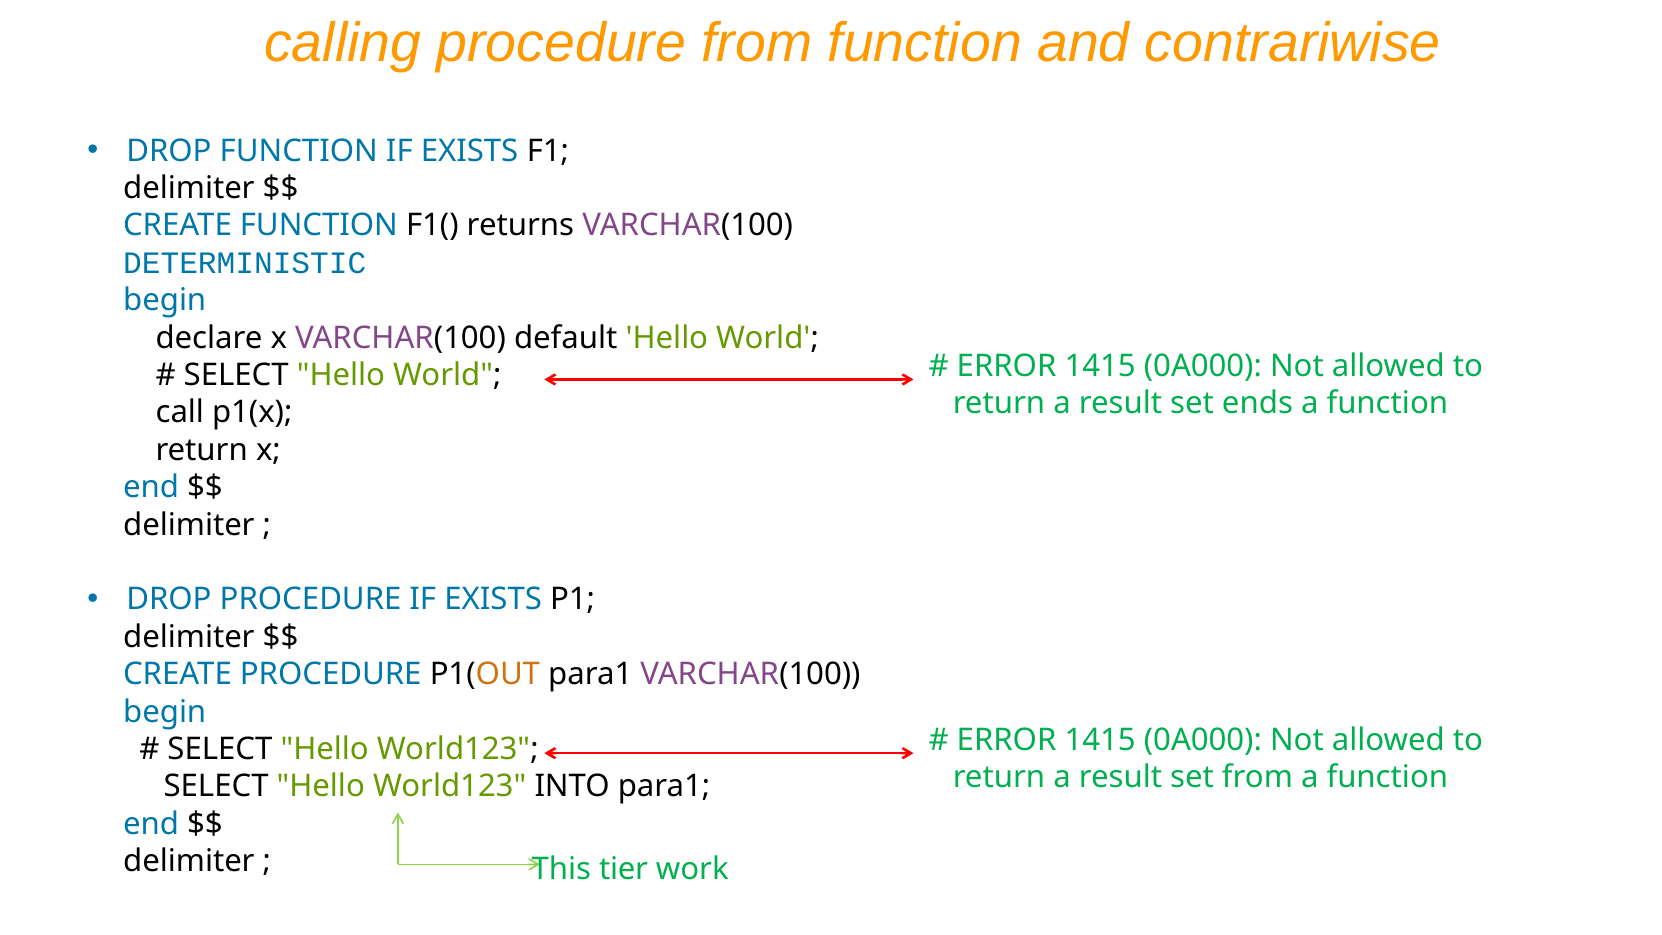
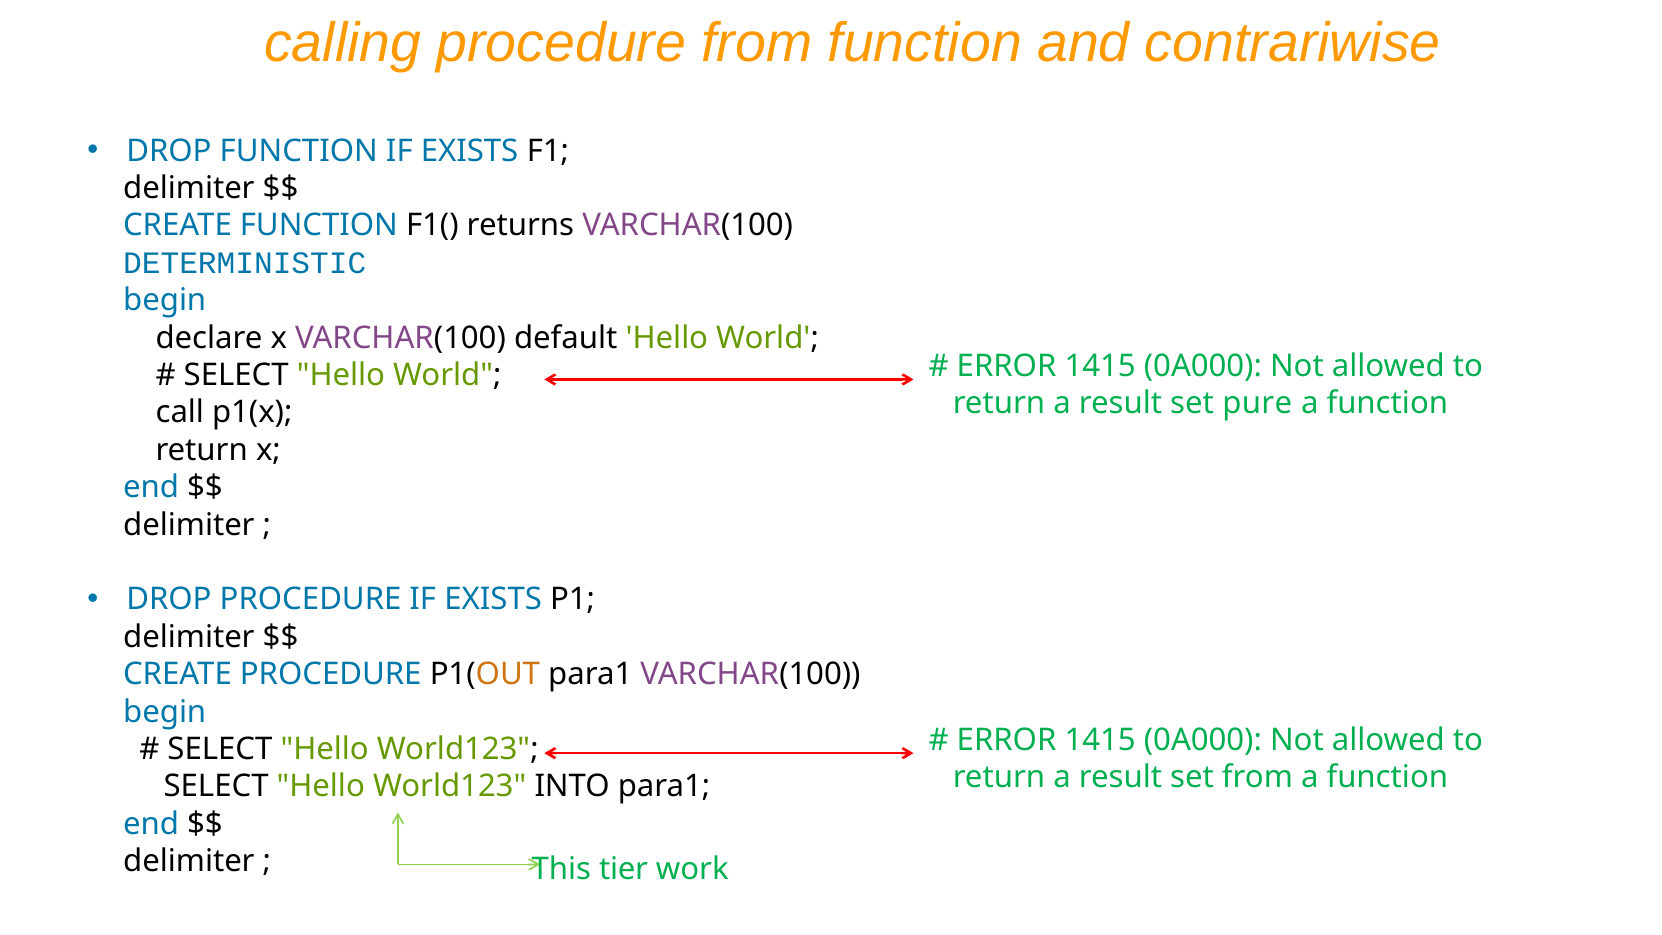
ends: ends -> pure (1257, 404)
